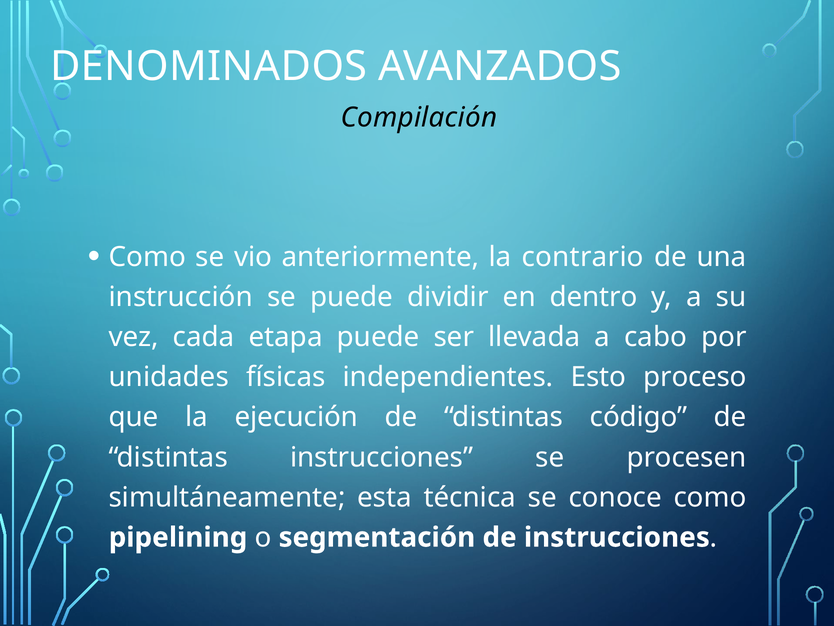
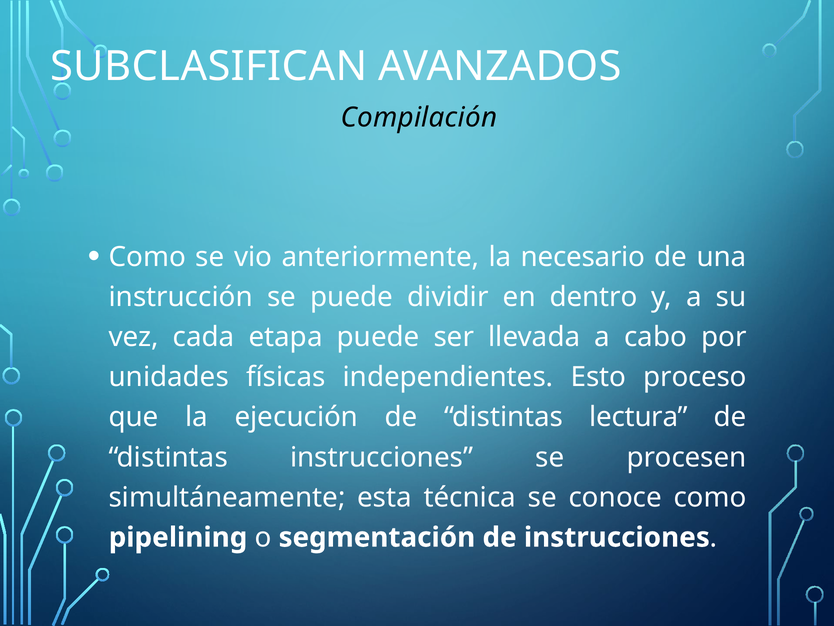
DENOMINADOS: DENOMINADOS -> SUBCLASIFICAN (209, 67)
contrario: contrario -> necesario (583, 257)
código: código -> lectura (639, 417)
